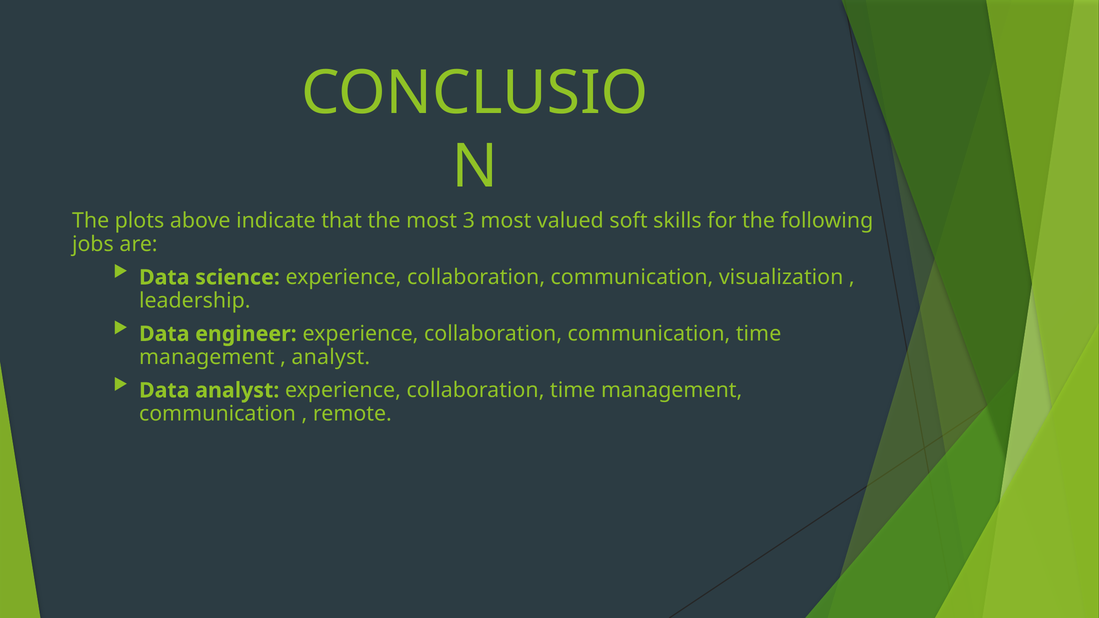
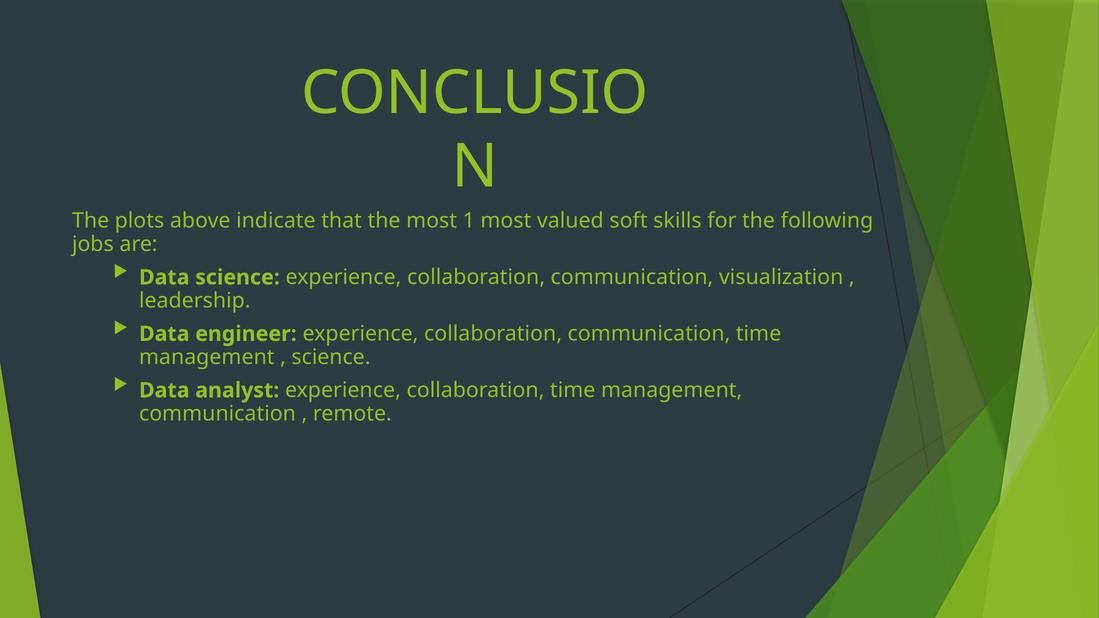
3: 3 -> 1 (469, 221)
analyst: analyst -> science (331, 357)
